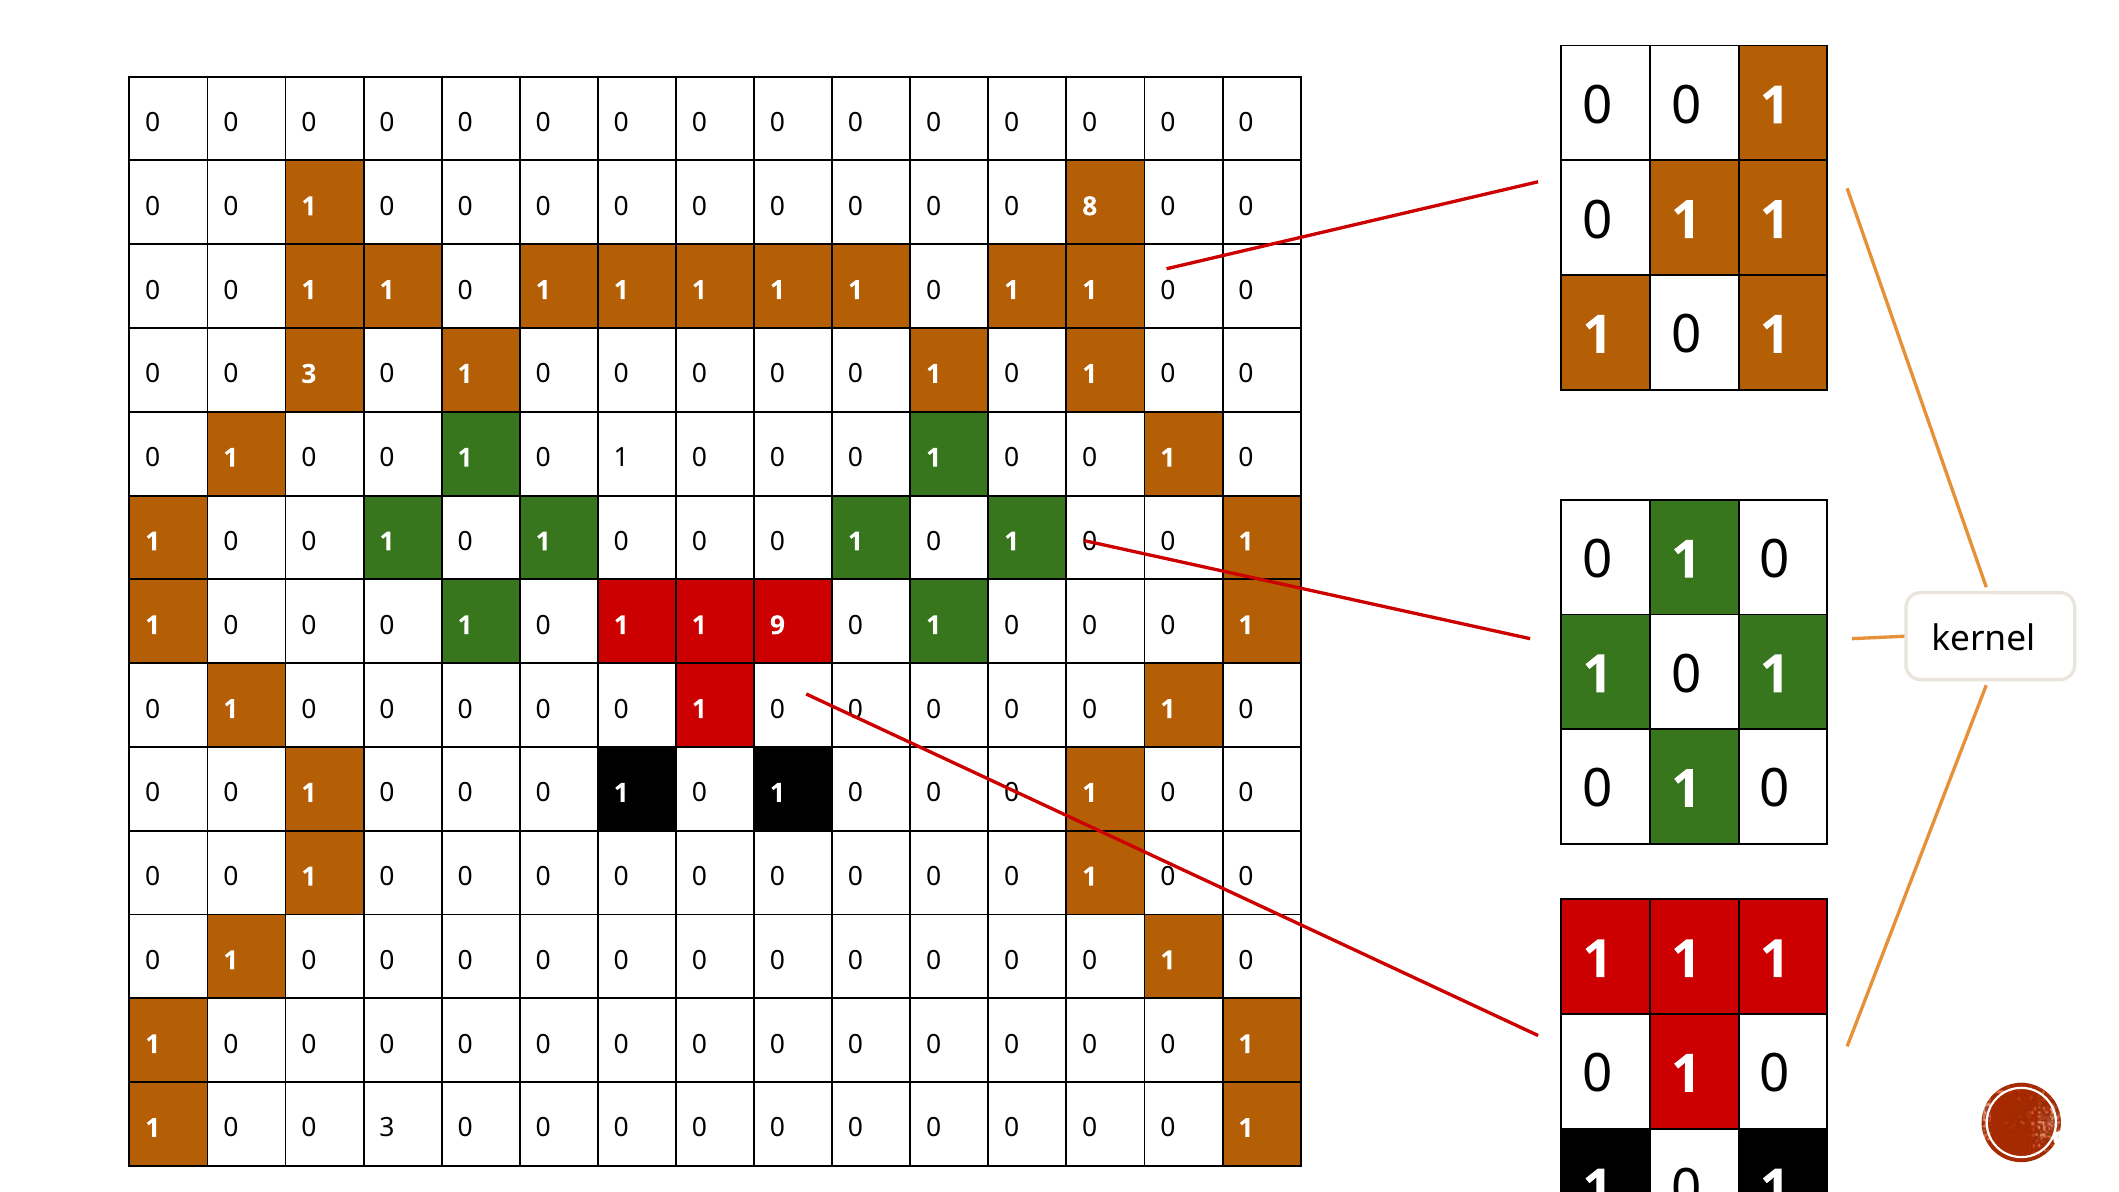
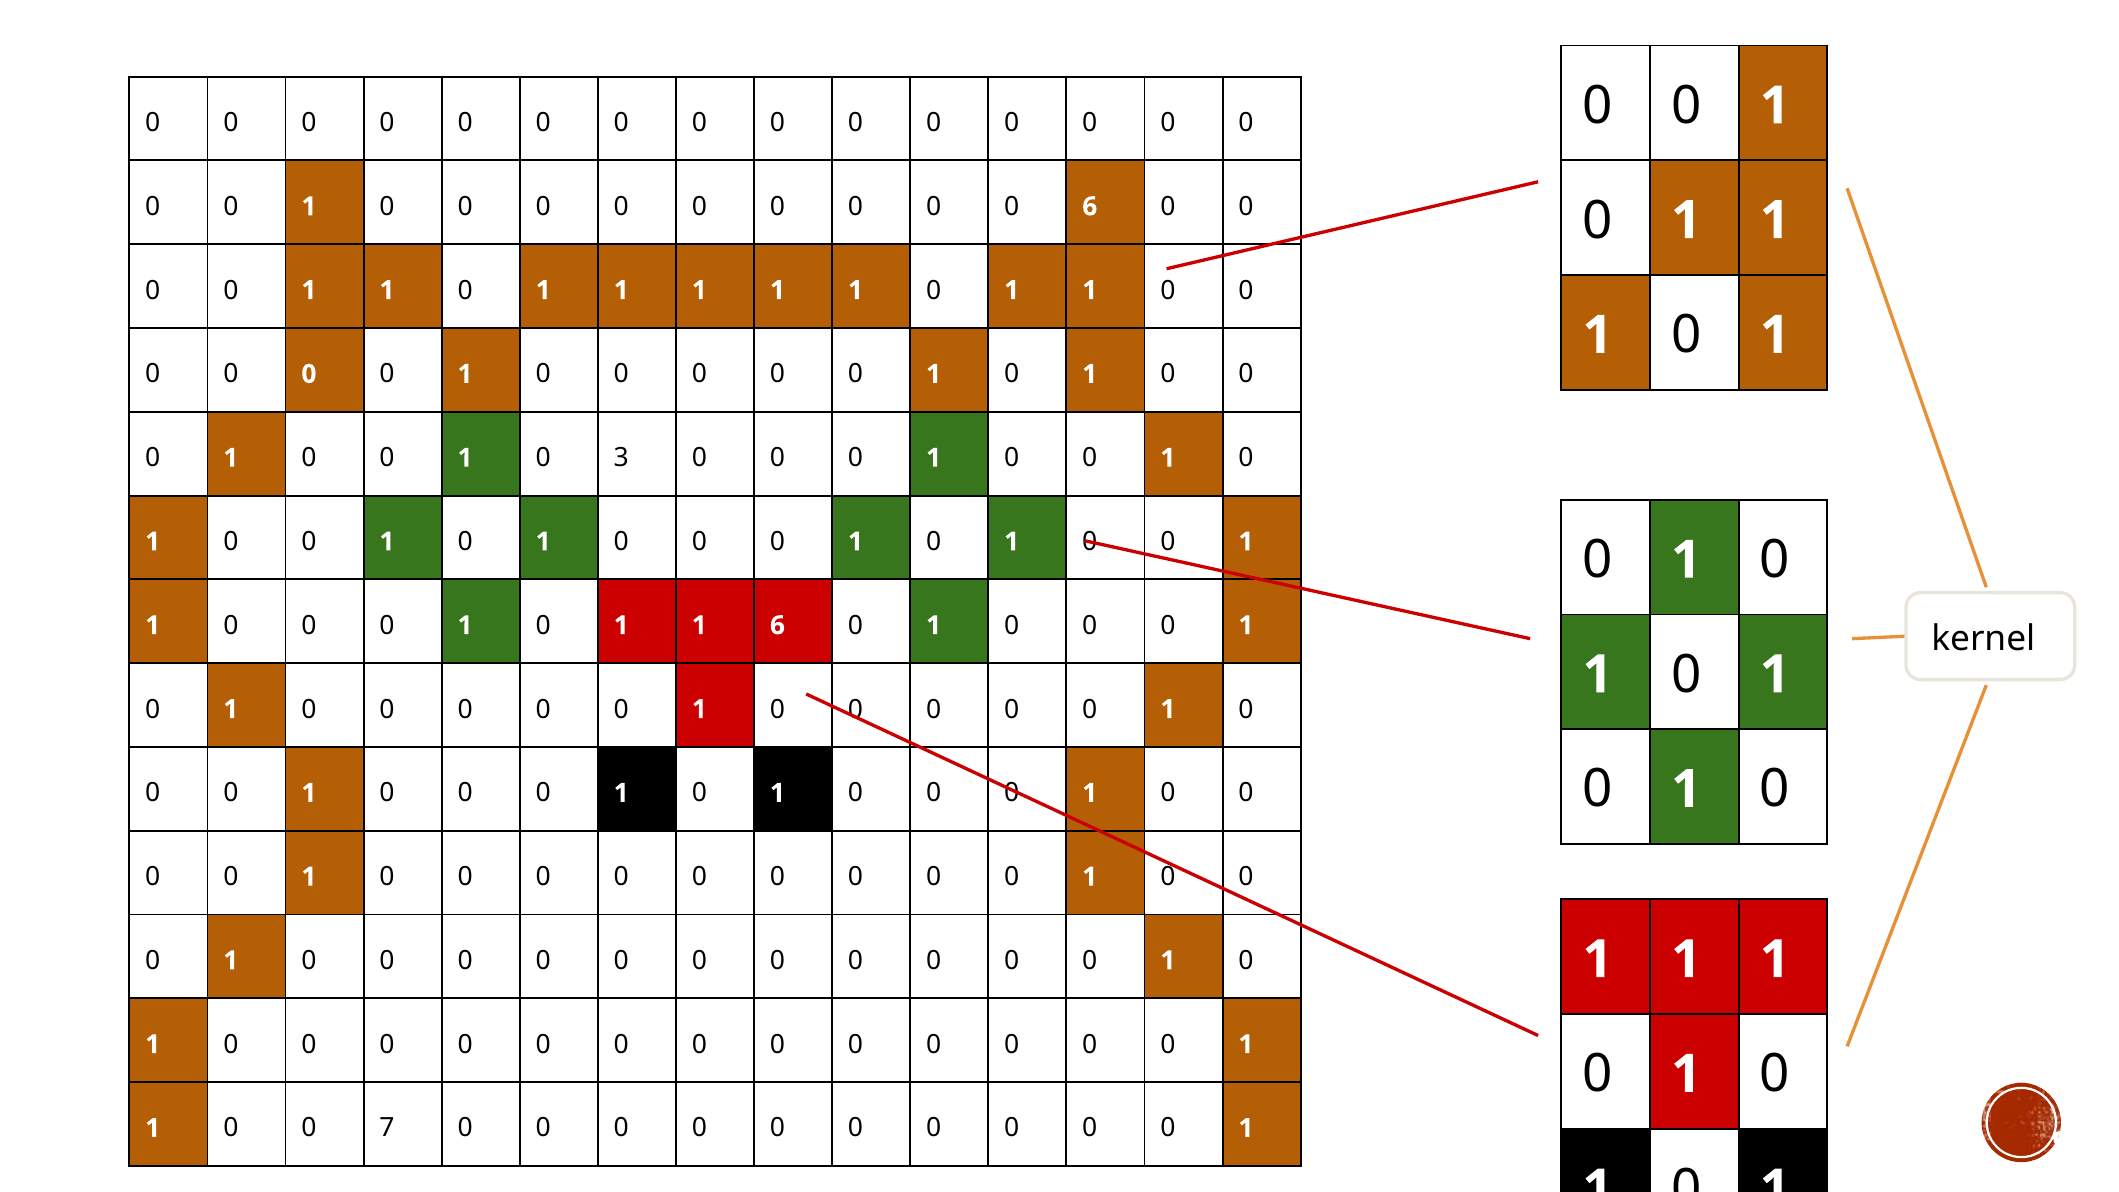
0 8: 8 -> 6 (1090, 207)
3: 3 -> 0 (309, 374)
1: 1 -> 3 (621, 458)
1 9: 9 -> 6 (777, 625)
1 0 0 3: 3 -> 7 (387, 1128)
